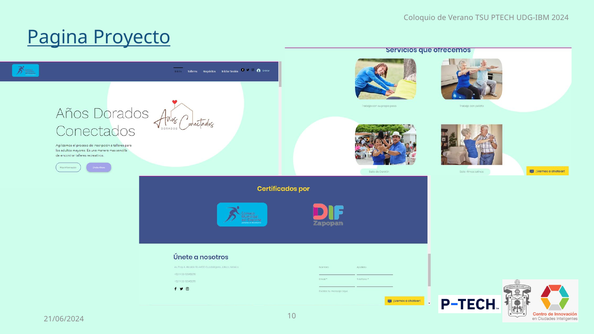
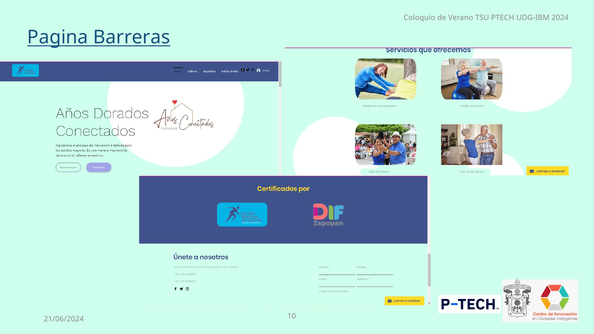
Proyecto: Proyecto -> Barreras (132, 37)
